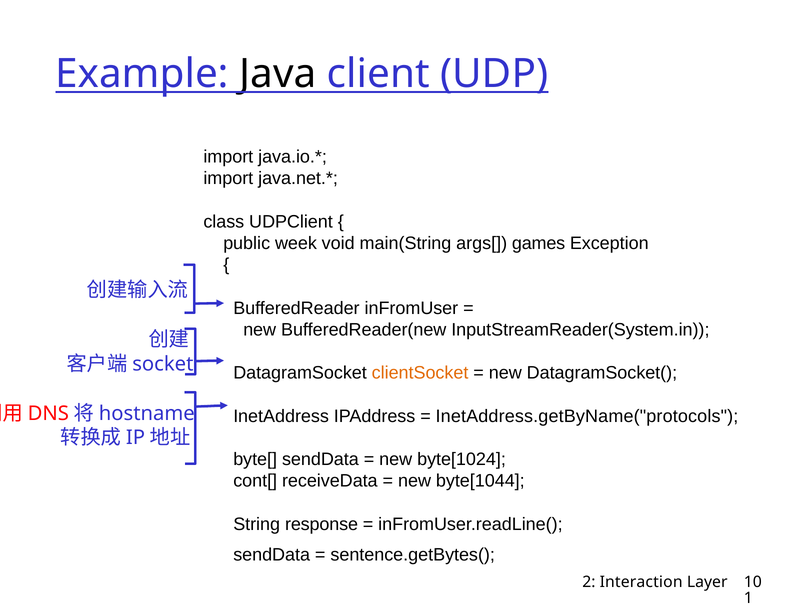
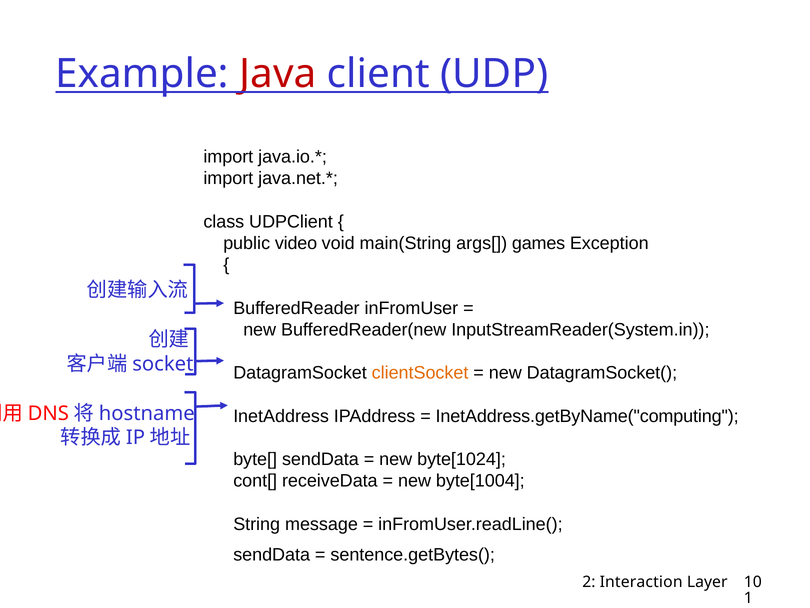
Java colour: black -> red (278, 74)
week: week -> video (296, 243)
InetAddress.getByName("protocols: InetAddress.getByName("protocols -> InetAddress.getByName("computing (587, 416)
byte[1044: byte[1044 -> byte[1004 (480, 481)
response: response -> message (321, 524)
